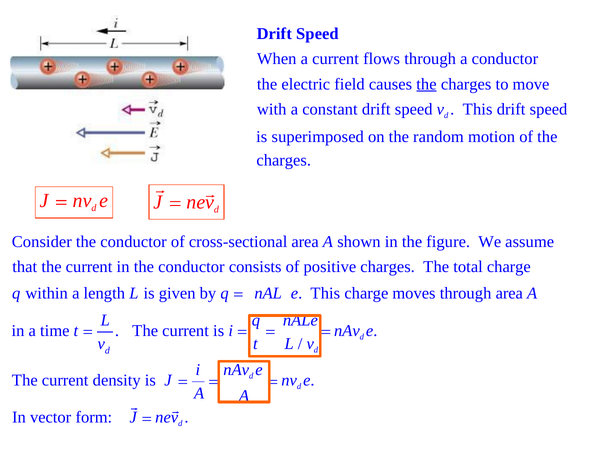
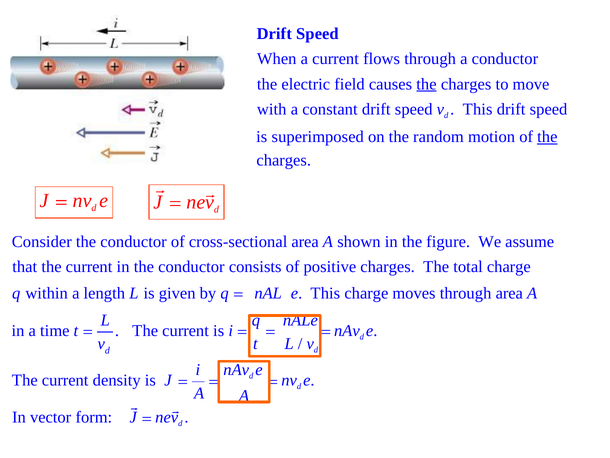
the underline: none -> present (547, 137)
